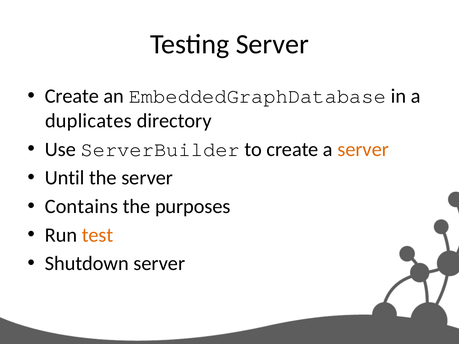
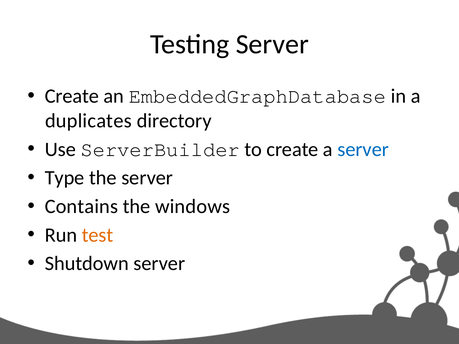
server colour: orange -> blue (363, 149)
Until: Until -> Type (65, 178)
purposes: purposes -> windows (193, 207)
